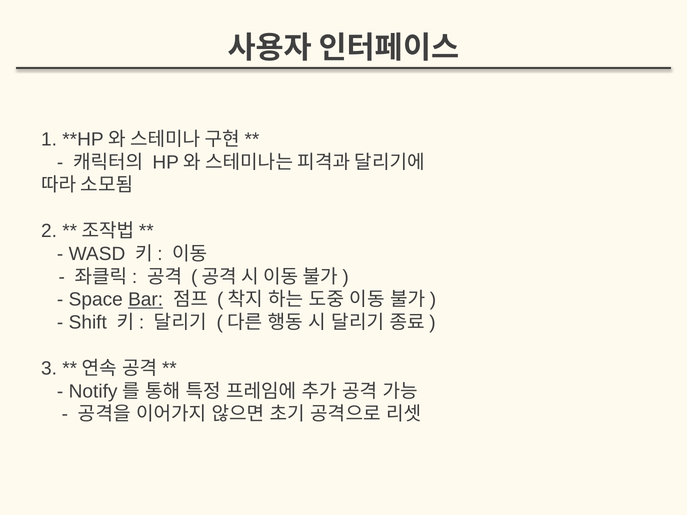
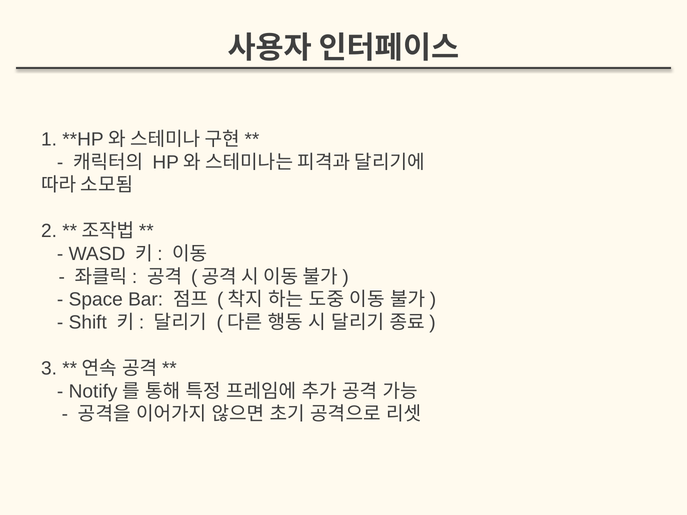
Bar underline: present -> none (146, 300)
